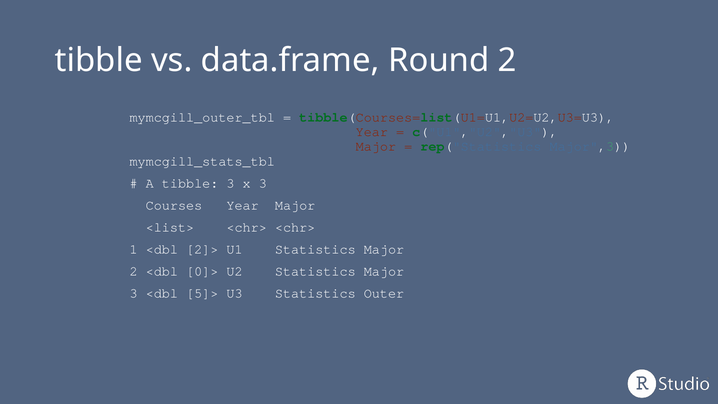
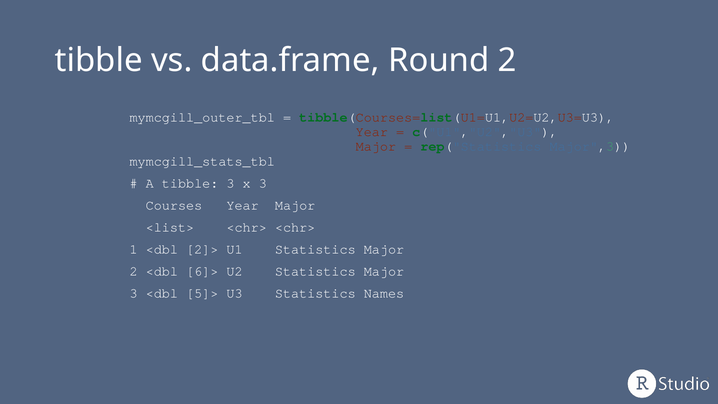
0]>: 0]> -> 6]> (202, 271)
Outer: Outer -> Names (384, 293)
